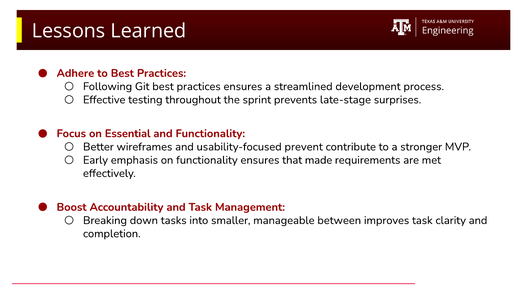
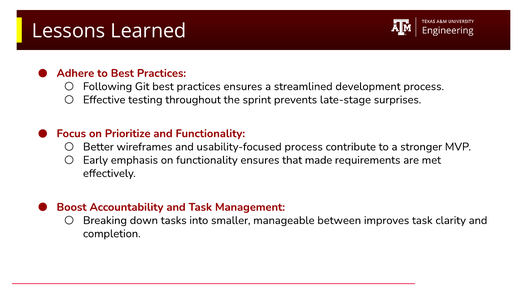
Essential: Essential -> Prioritize (128, 134)
usability-focused prevent: prevent -> process (304, 147)
